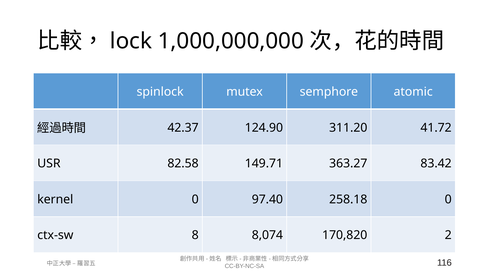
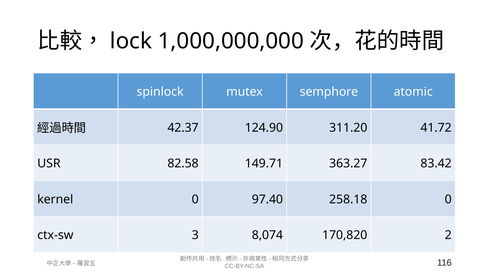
8: 8 -> 3 (195, 235)
